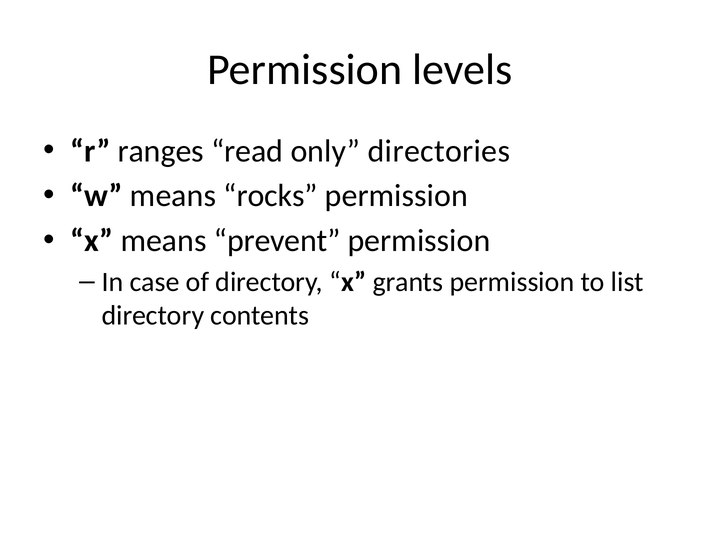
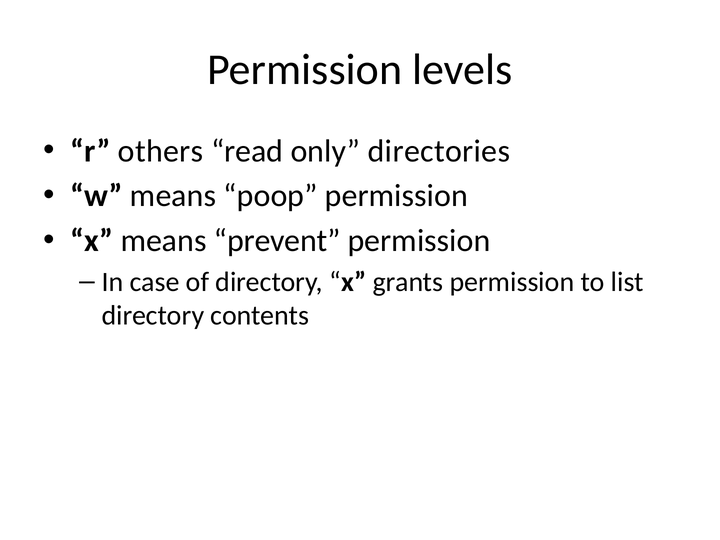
ranges: ranges -> others (161, 151)
rocks: rocks -> poop (271, 196)
